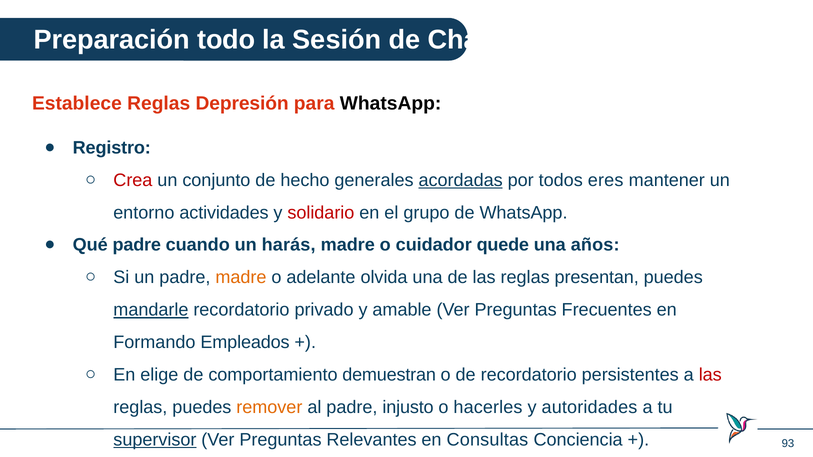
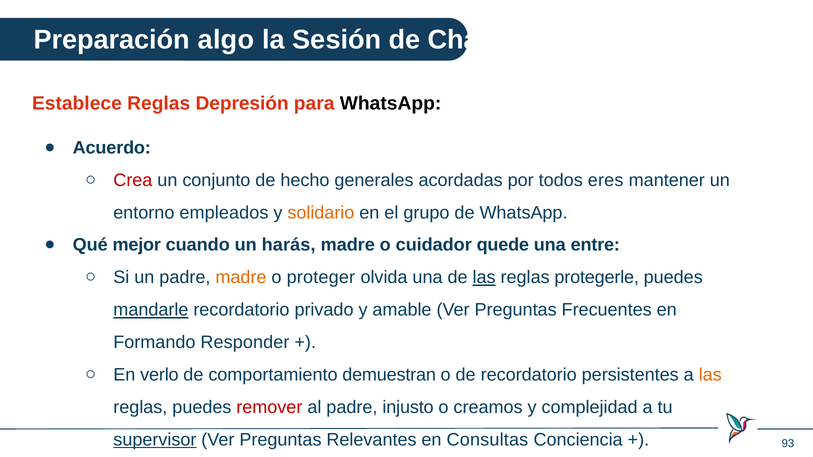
todo: todo -> algo (226, 40)
Registro: Registro -> Acuerdo (112, 148)
acordadas underline: present -> none (461, 180)
actividades: actividades -> empleados (224, 213)
solidario colour: red -> orange (321, 213)
Qué padre: padre -> mejor (137, 245)
años: años -> entre (595, 245)
adelante: adelante -> proteger (321, 278)
las underline: none -> present (484, 278)
presentan: presentan -> protegerle (597, 278)
Empleados: Empleados -> Responder (245, 343)
elige: elige -> verlo (159, 375)
las colour: red -> orange (710, 375)
remover colour: orange -> red (269, 408)
hacerles: hacerles -> creamos (488, 408)
autoridades: autoridades -> complejidad (590, 408)
